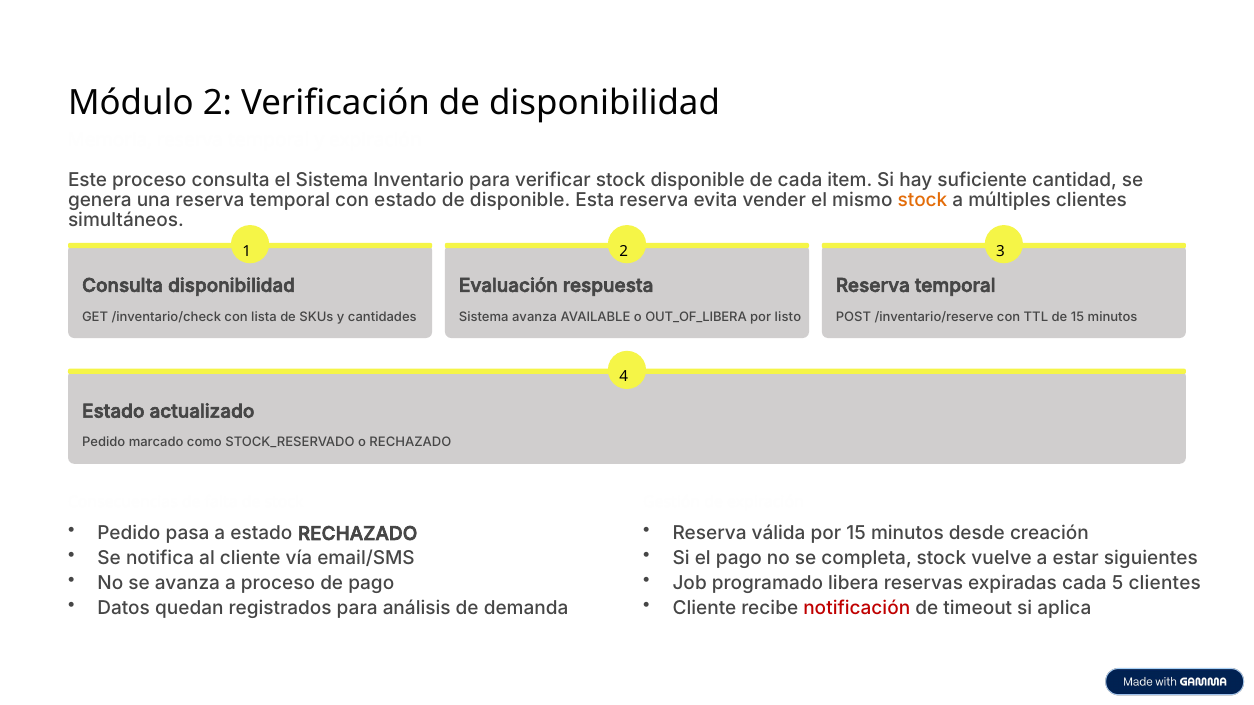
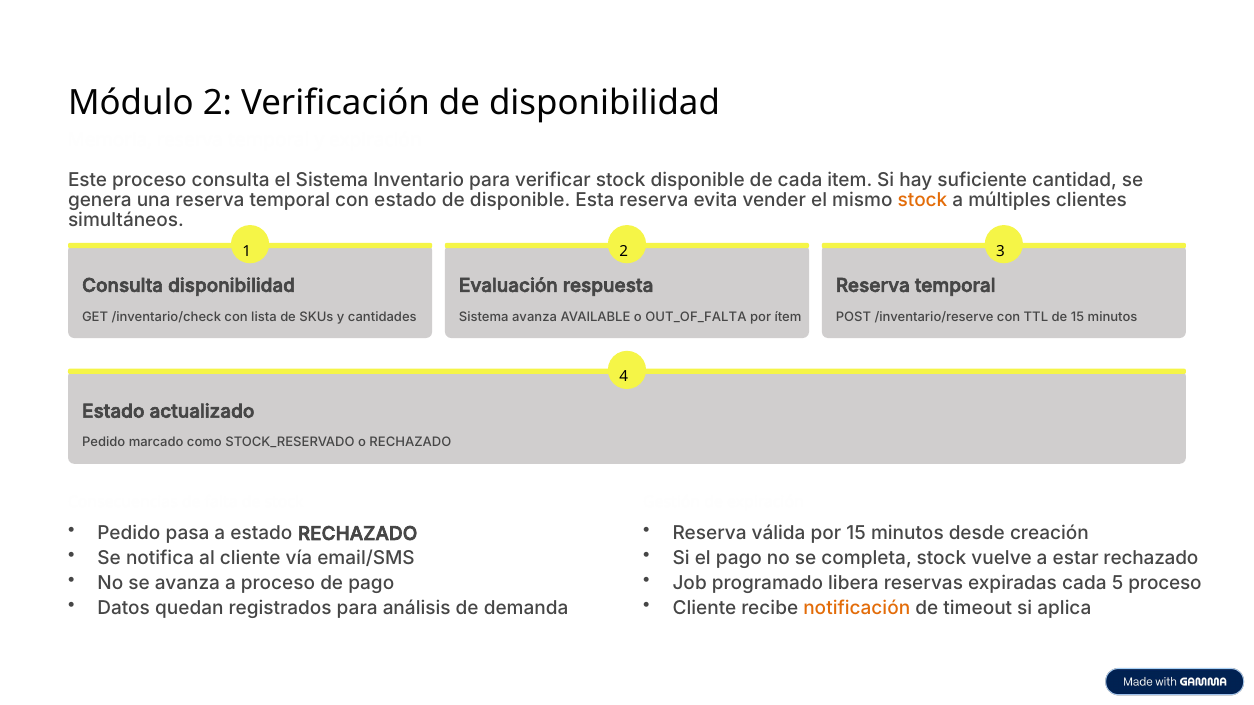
OUT_OF_LIBERA: OUT_OF_LIBERA -> OUT_OF_FALTA (696, 317)
listo: listo -> ítem (788, 317)
estar siguientes: siguientes -> rechazado (1151, 559)
5 clientes: clientes -> proceso (1165, 584)
notificación colour: red -> orange (857, 609)
